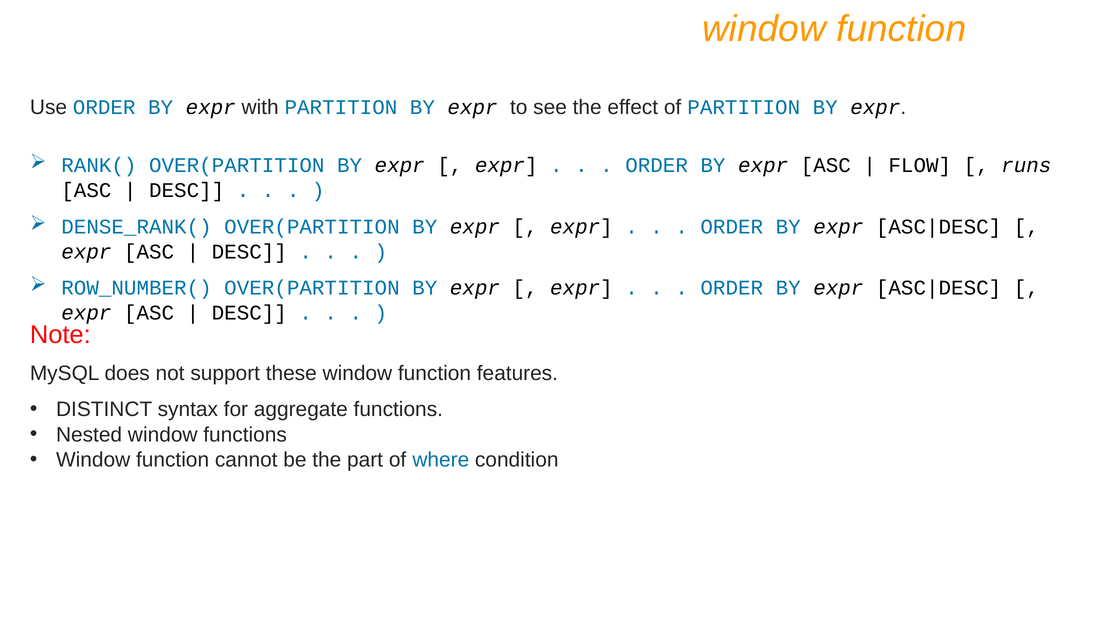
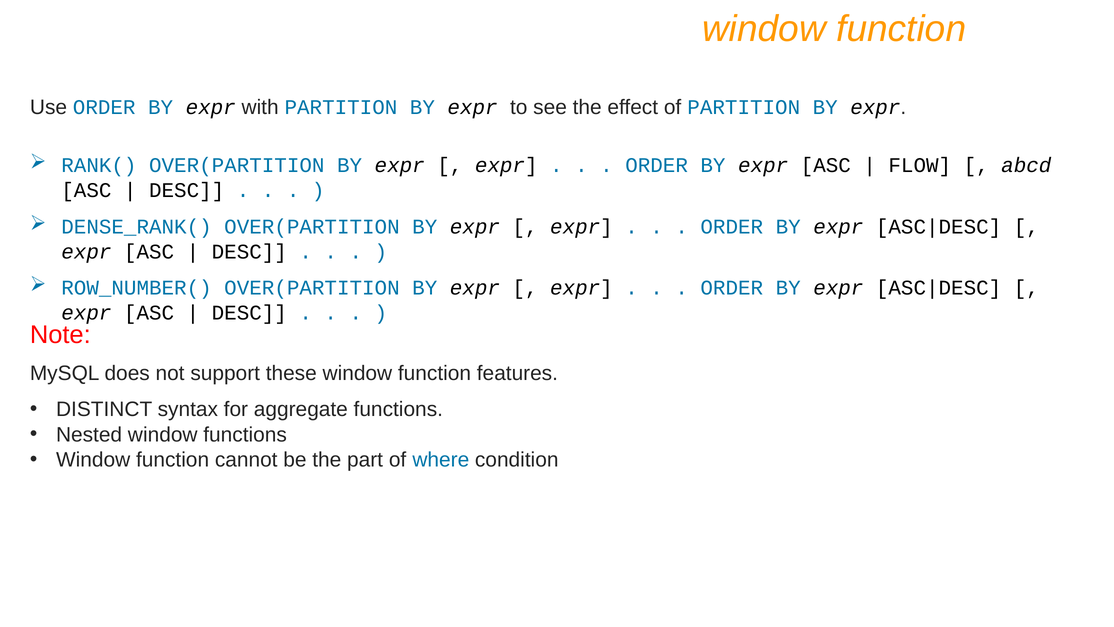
runs: runs -> abcd (1026, 165)
